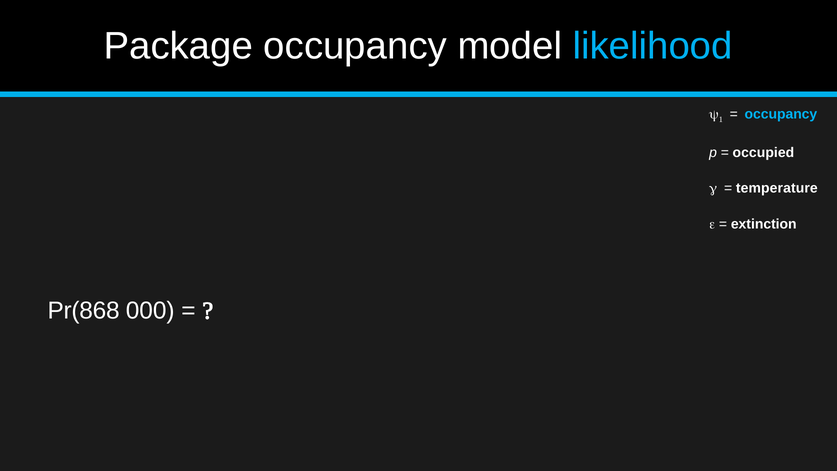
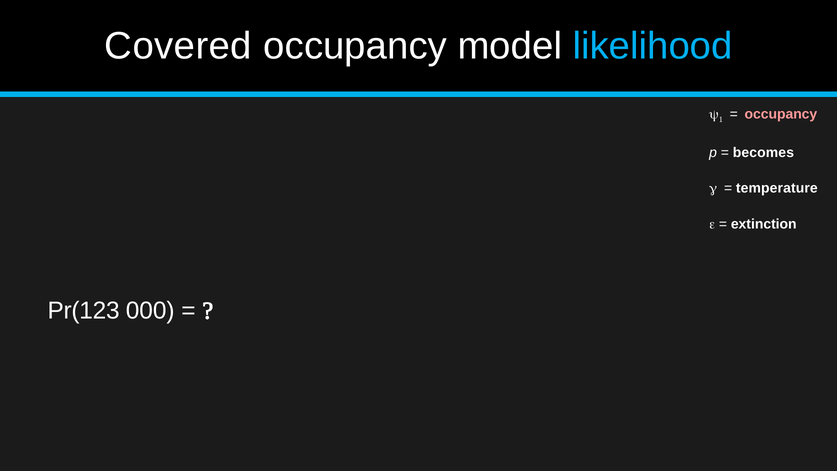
Package: Package -> Covered (178, 46)
occupancy colour: light blue -> pink (781, 114)
occupied: occupied -> becomes (763, 152)
Pr(868: Pr(868 -> Pr(123 (84, 311)
